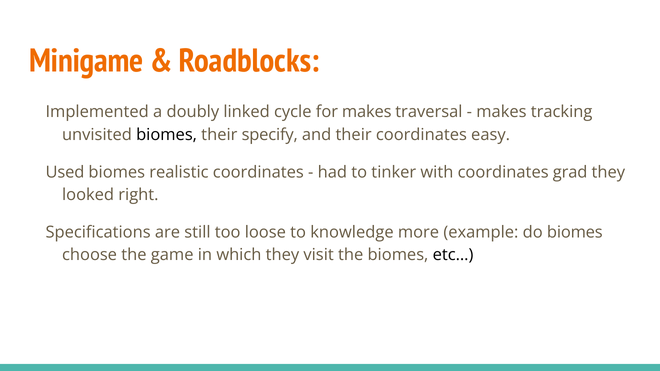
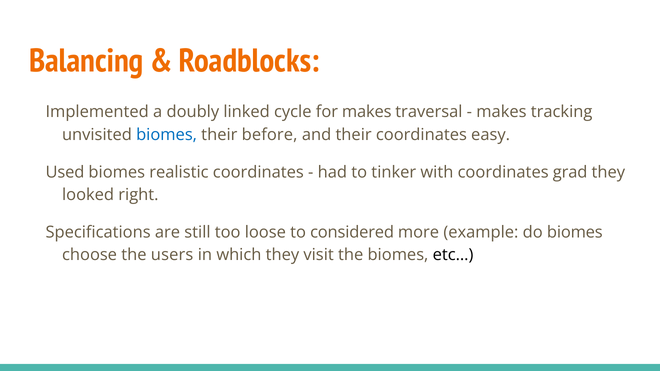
Minigame: Minigame -> Balancing (86, 61)
biomes colour: black -> blue (167, 135)
specify: specify -> before (270, 135)
knowledge: knowledge -> considered (352, 232)
game: game -> users (172, 255)
